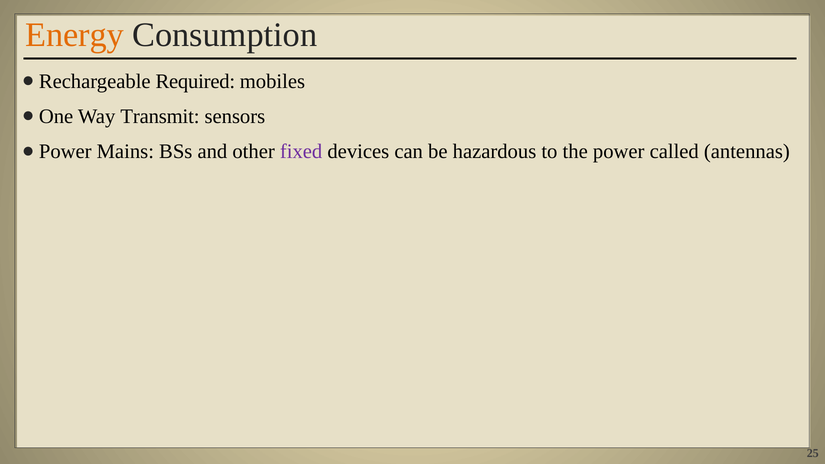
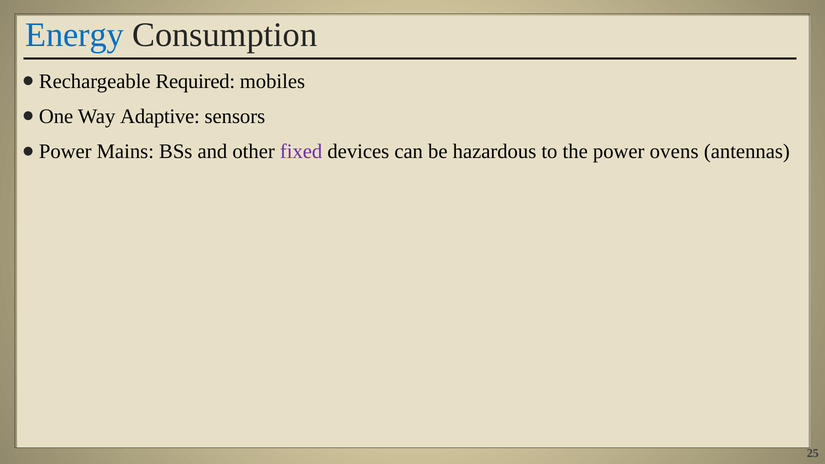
Energy colour: orange -> blue (75, 35)
Transmit: Transmit -> Adaptive (160, 116)
called: called -> ovens (674, 152)
